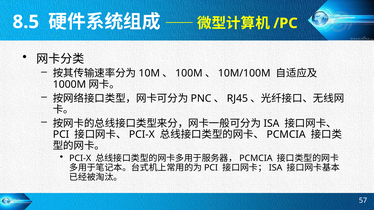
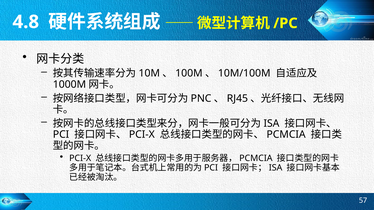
8.5: 8.5 -> 4.8 (26, 22)
